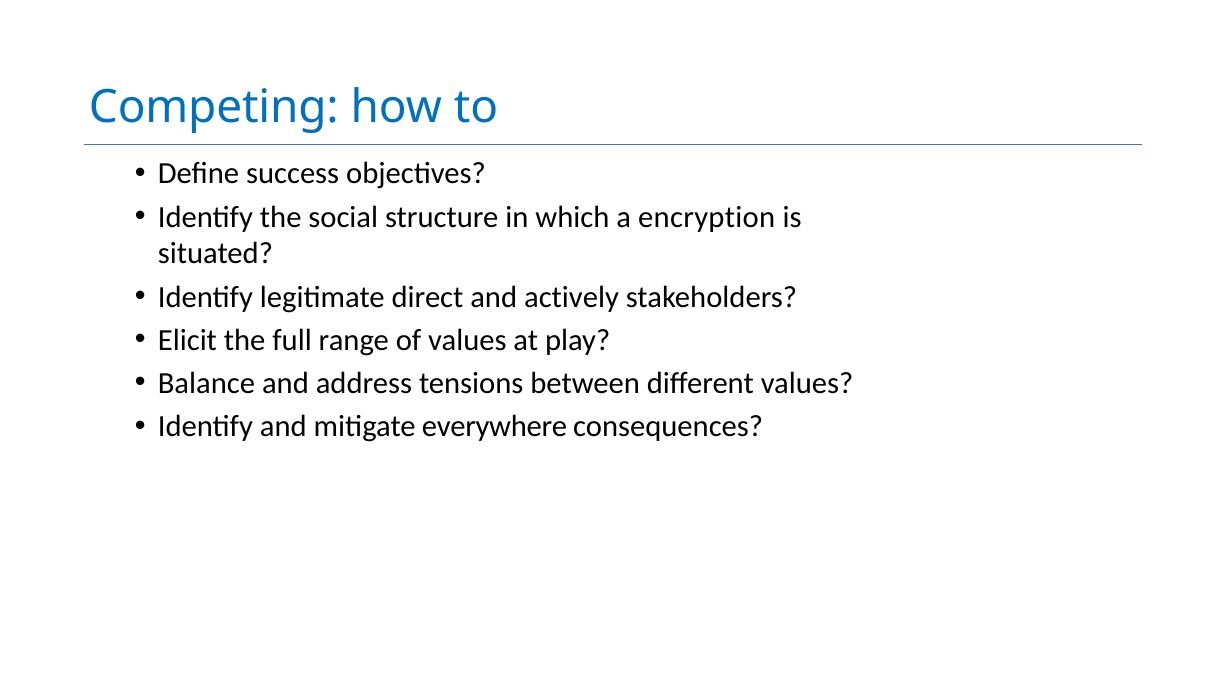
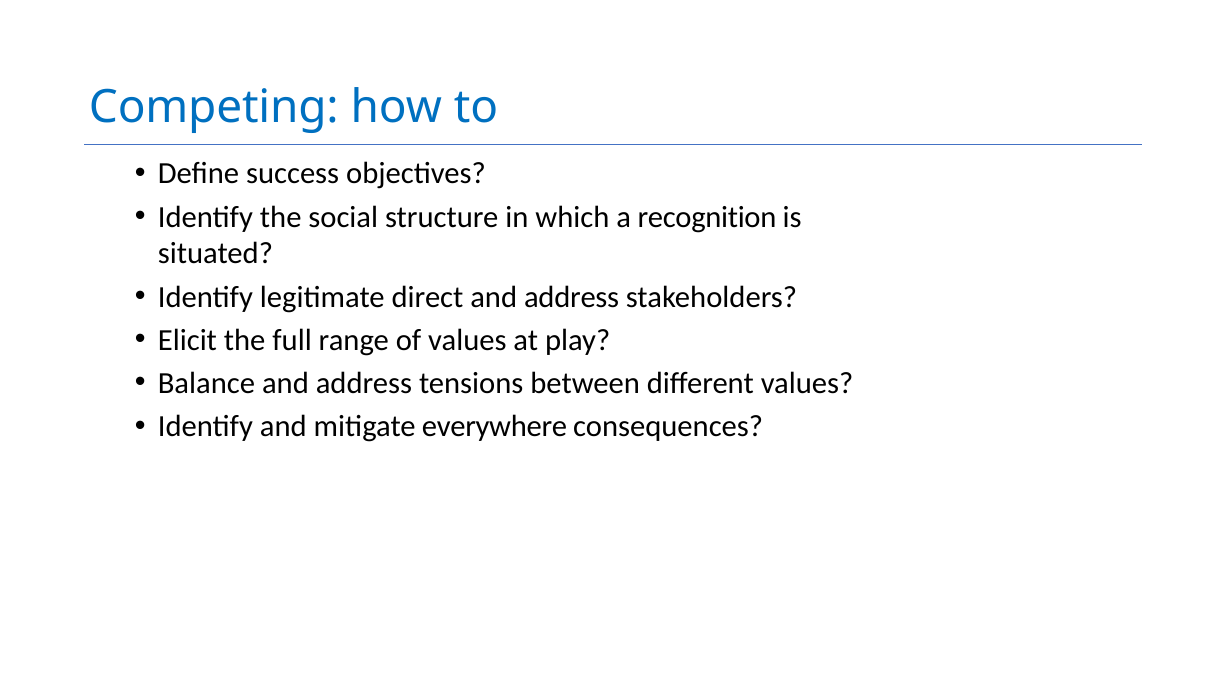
encryption: encryption -> recognition (707, 217)
direct and actively: actively -> address (572, 297)
